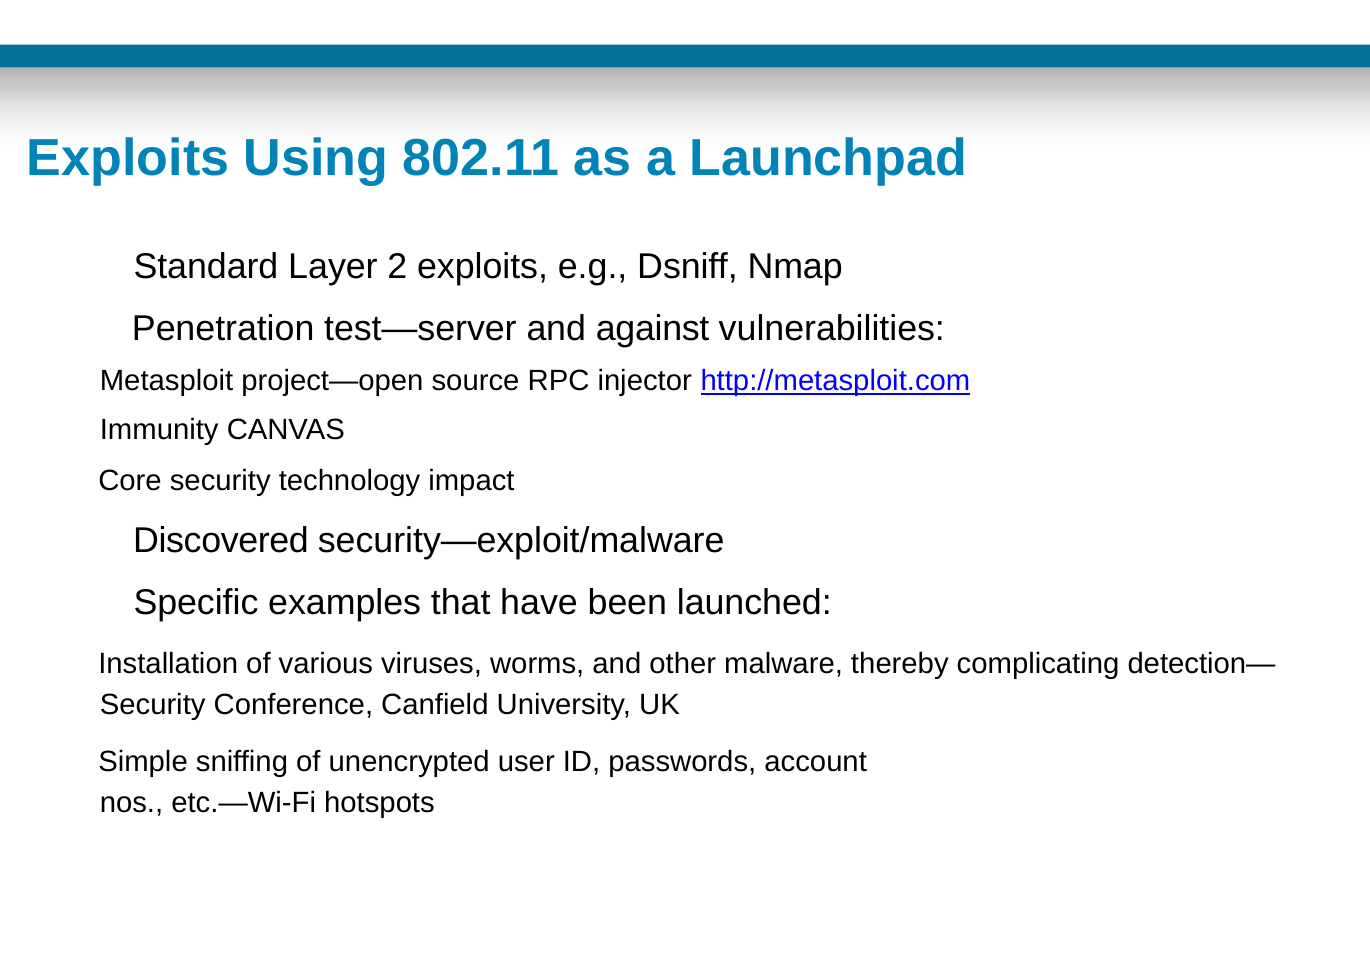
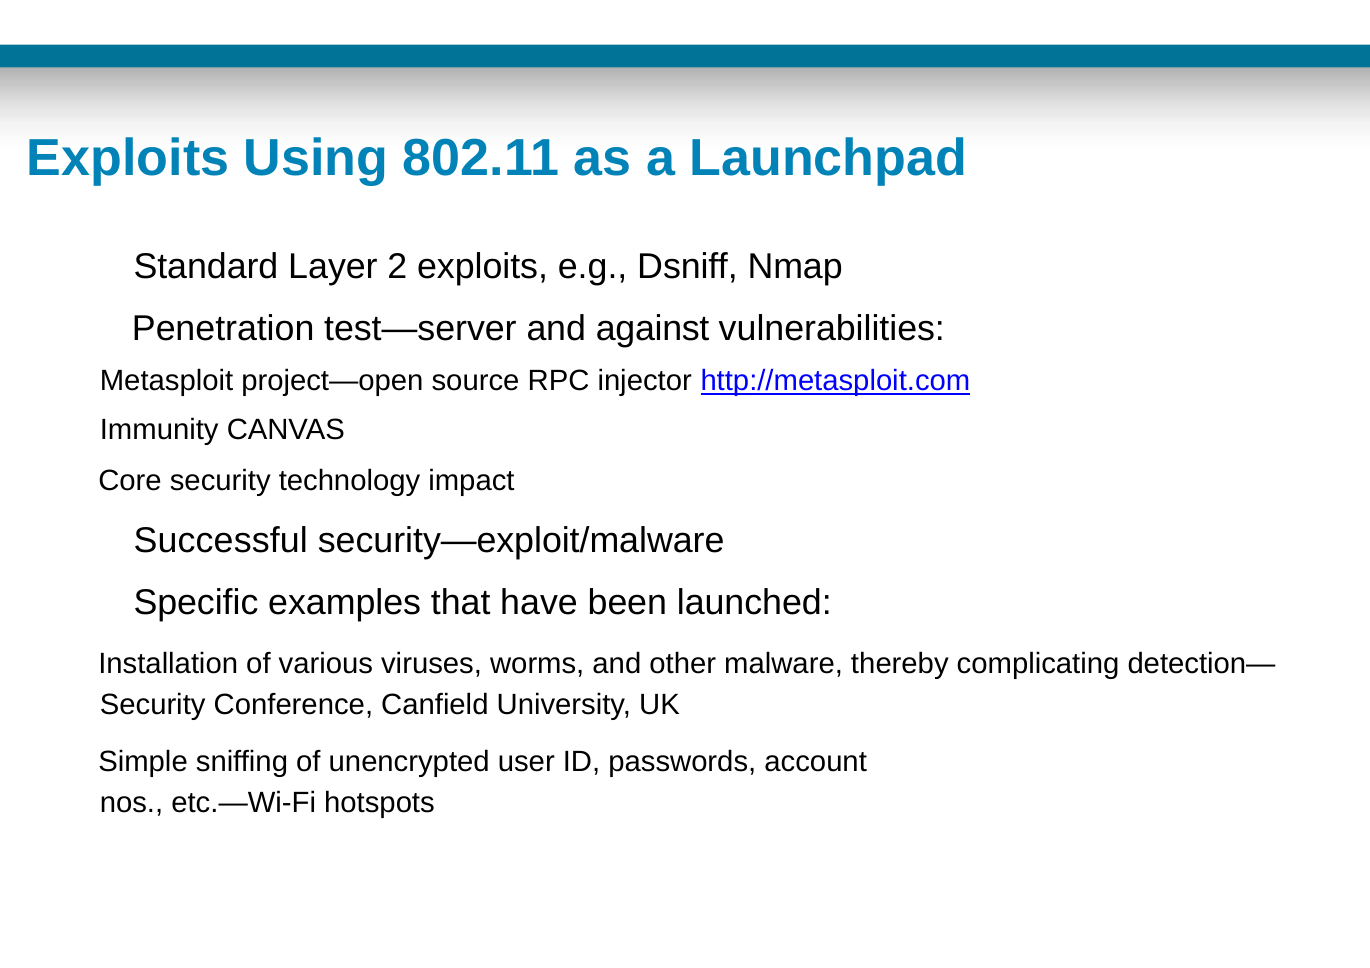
Discovered: Discovered -> Successful (221, 540)
